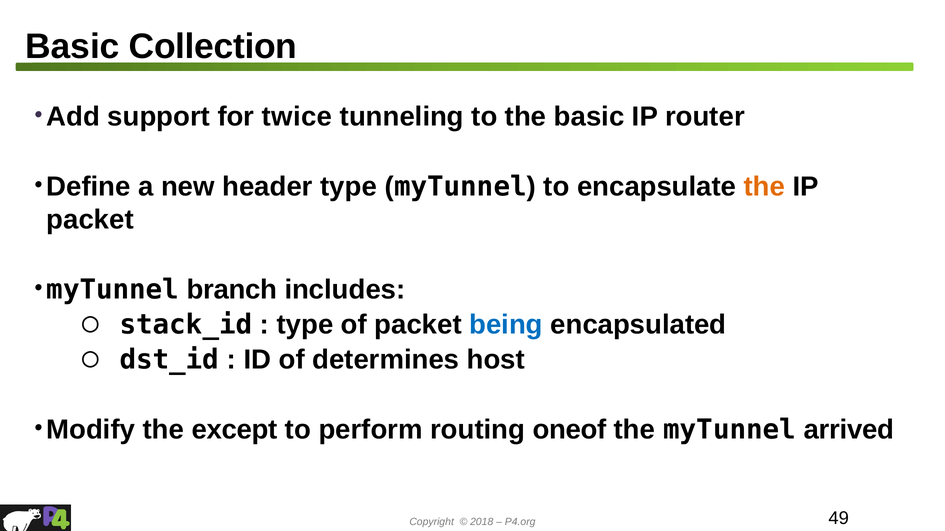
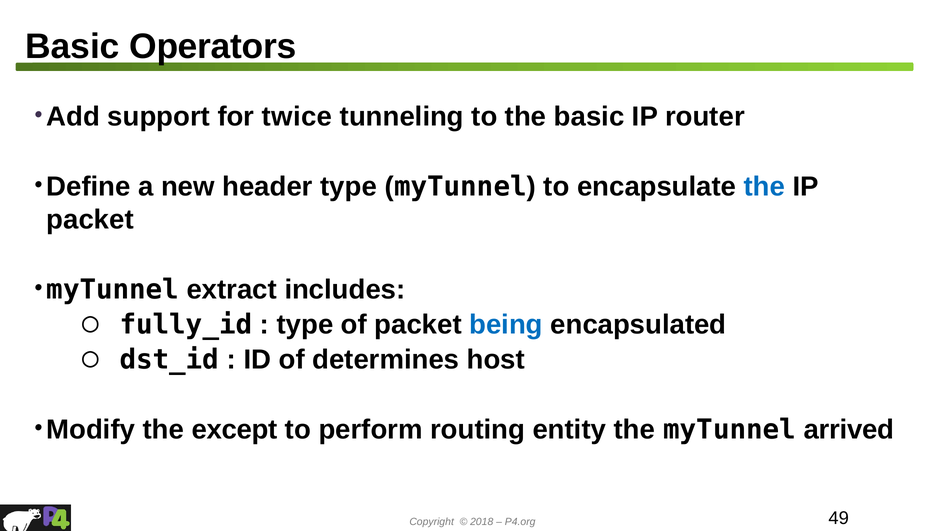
Collection: Collection -> Operators (213, 46)
the colour: orange -> blue (764, 187)
branch: branch -> extract (232, 290)
stack_id: stack_id -> fully_id (186, 325)
oneof: oneof -> entity (569, 430)
